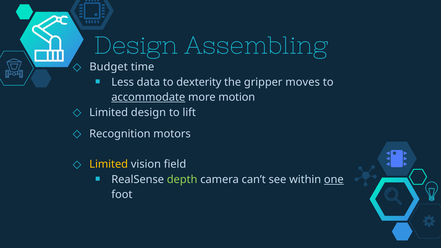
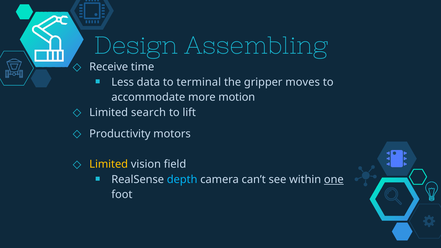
Budget: Budget -> Receive (109, 67)
dexterity: dexterity -> terminal (199, 82)
accommodate underline: present -> none (148, 97)
Limited design: design -> search (148, 113)
Recognition: Recognition -> Productivity (120, 134)
depth colour: light green -> light blue (182, 180)
